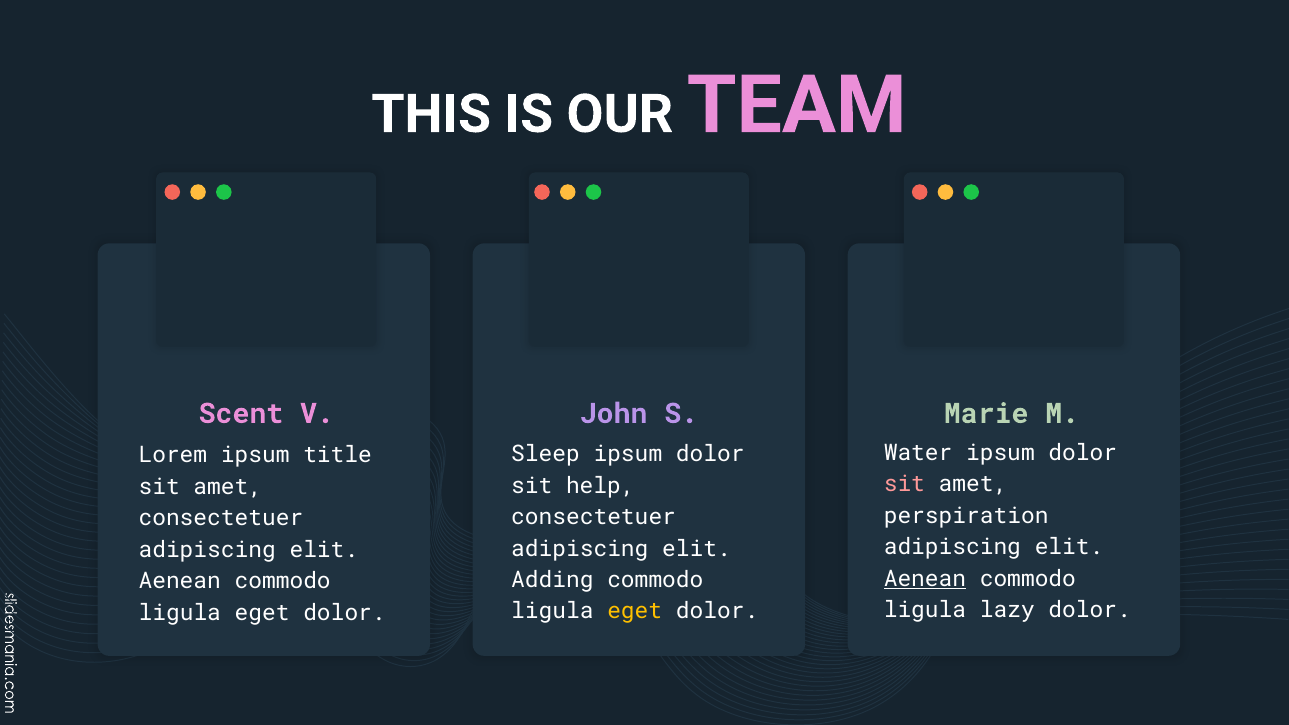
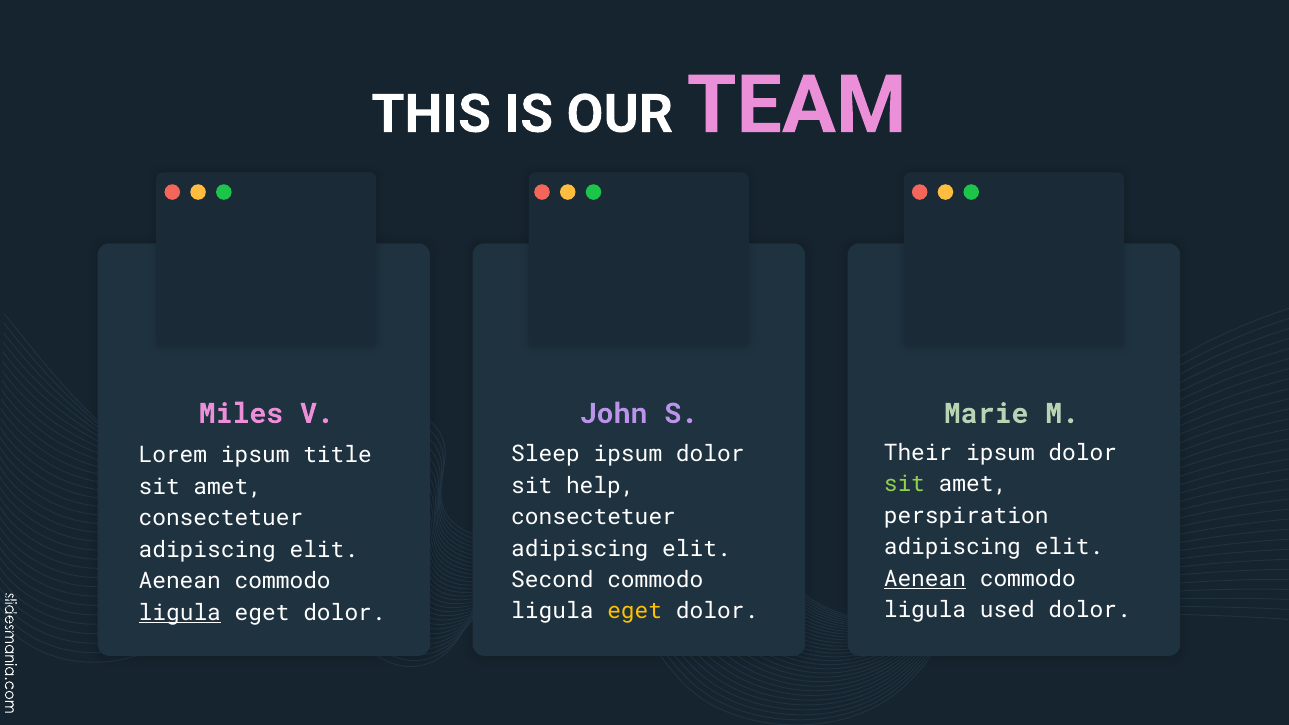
Scent: Scent -> Miles (241, 414)
Water: Water -> Their (918, 453)
sit colour: pink -> light green (904, 484)
Adding: Adding -> Second (552, 580)
lazy: lazy -> used (1007, 610)
ligula underline: none -> present (180, 613)
